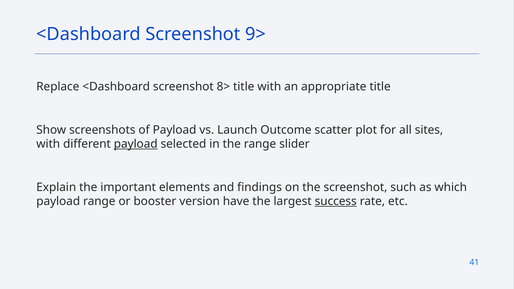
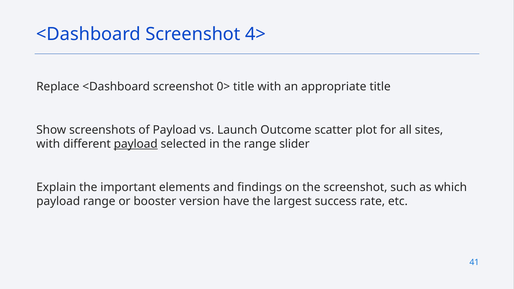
9>: 9> -> 4> (256, 34)
8>: 8> -> 0> (223, 87)
success underline: present -> none (336, 201)
